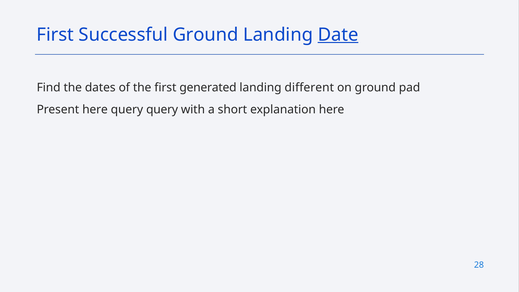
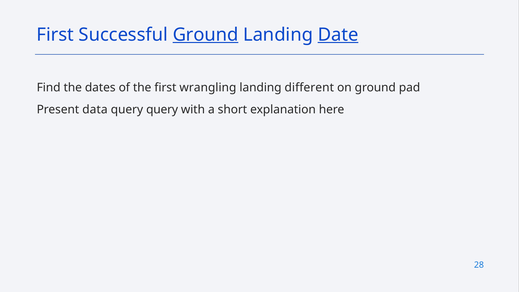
Ground underline: none -> present (206, 35)
generated: generated -> wrangling (208, 88)
Present here: here -> data (95, 109)
